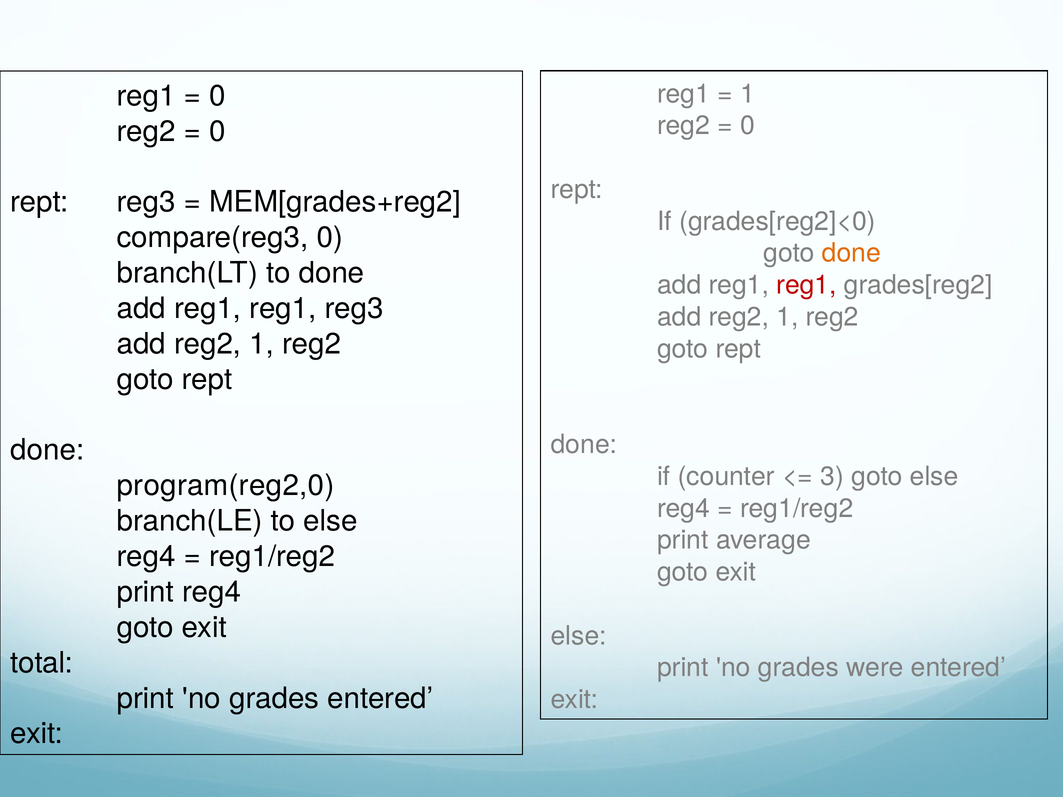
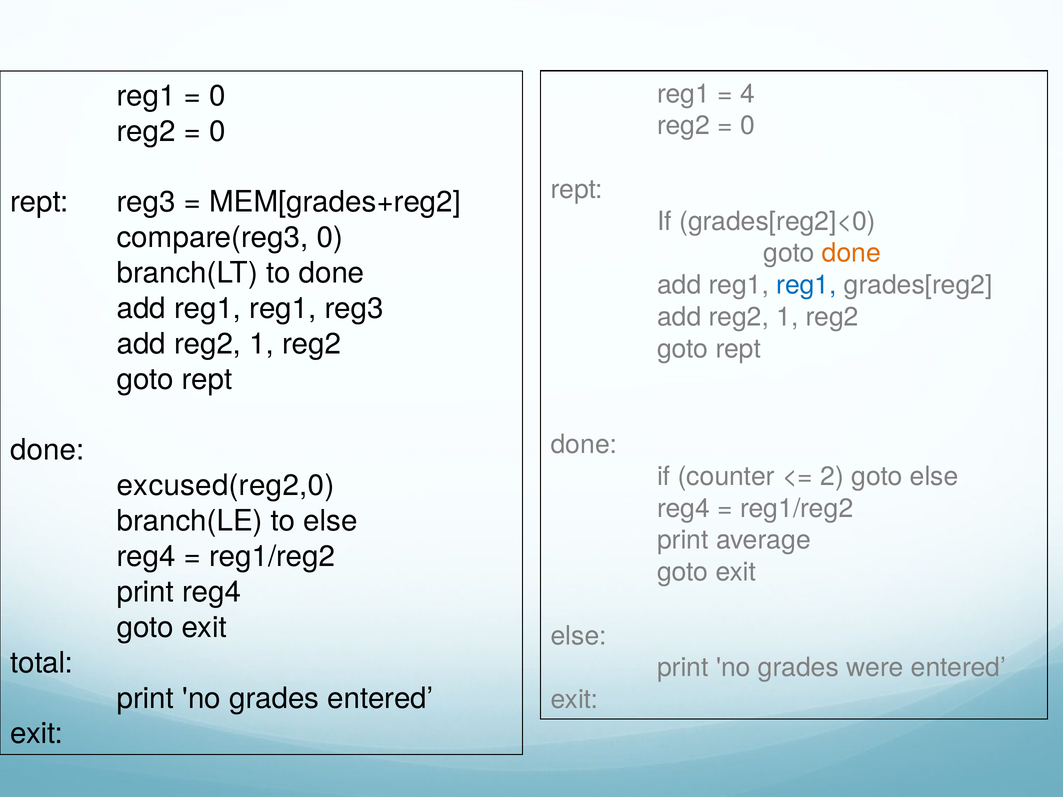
1: 1 -> 4 (747, 94)
reg1 colour: red -> blue (806, 285)
3: 3 -> 2 (832, 477)
program(reg2,0: program(reg2,0 -> excused(reg2,0 (226, 486)
